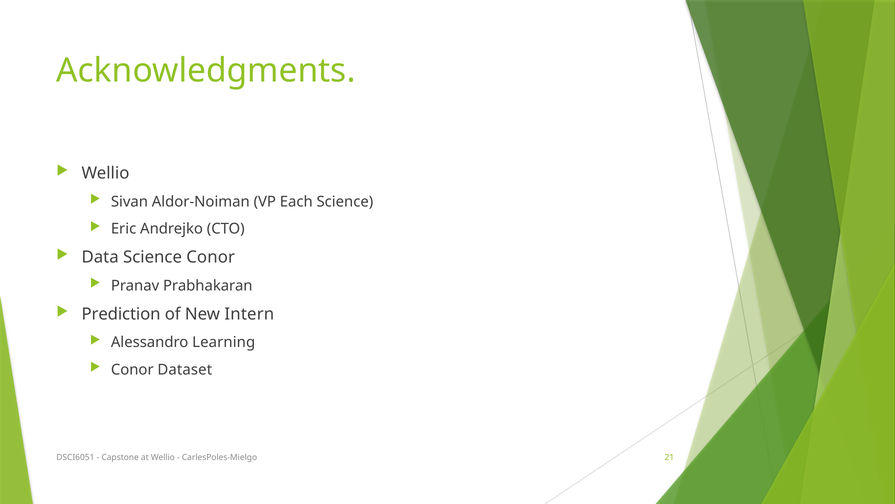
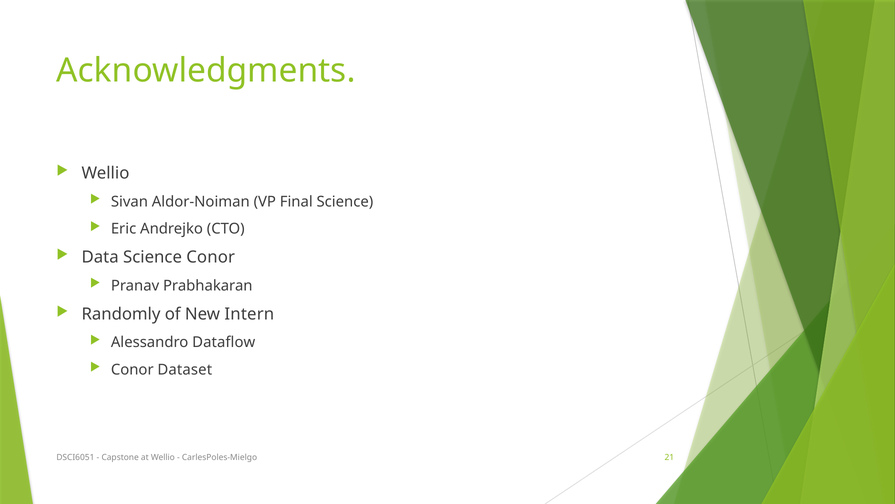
Each: Each -> Final (296, 201)
Prediction: Prediction -> Randomly (121, 314)
Learning: Learning -> Dataflow (224, 342)
